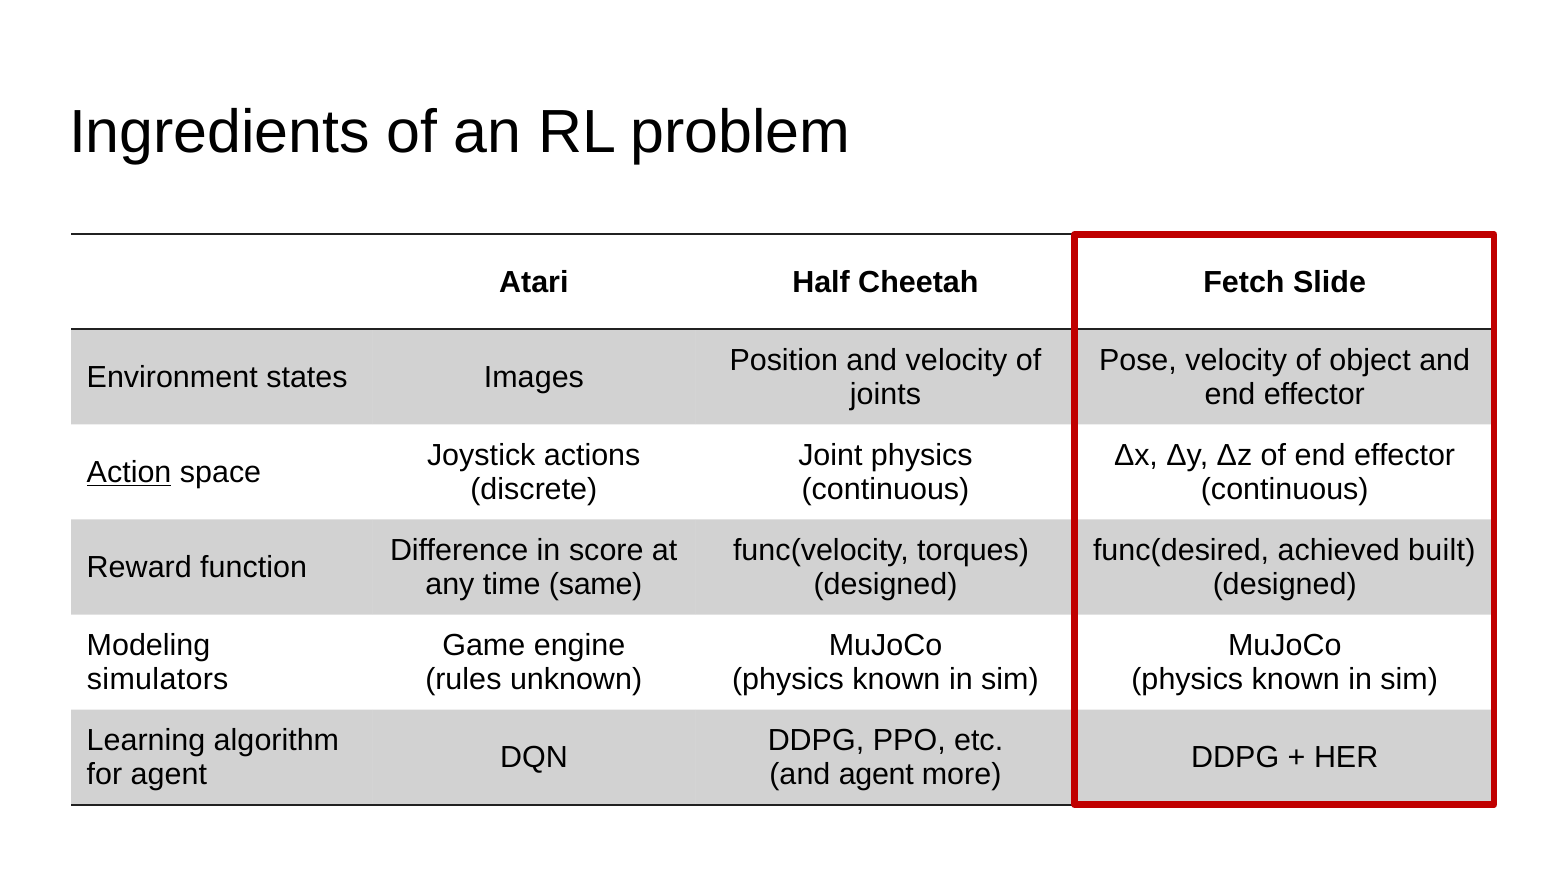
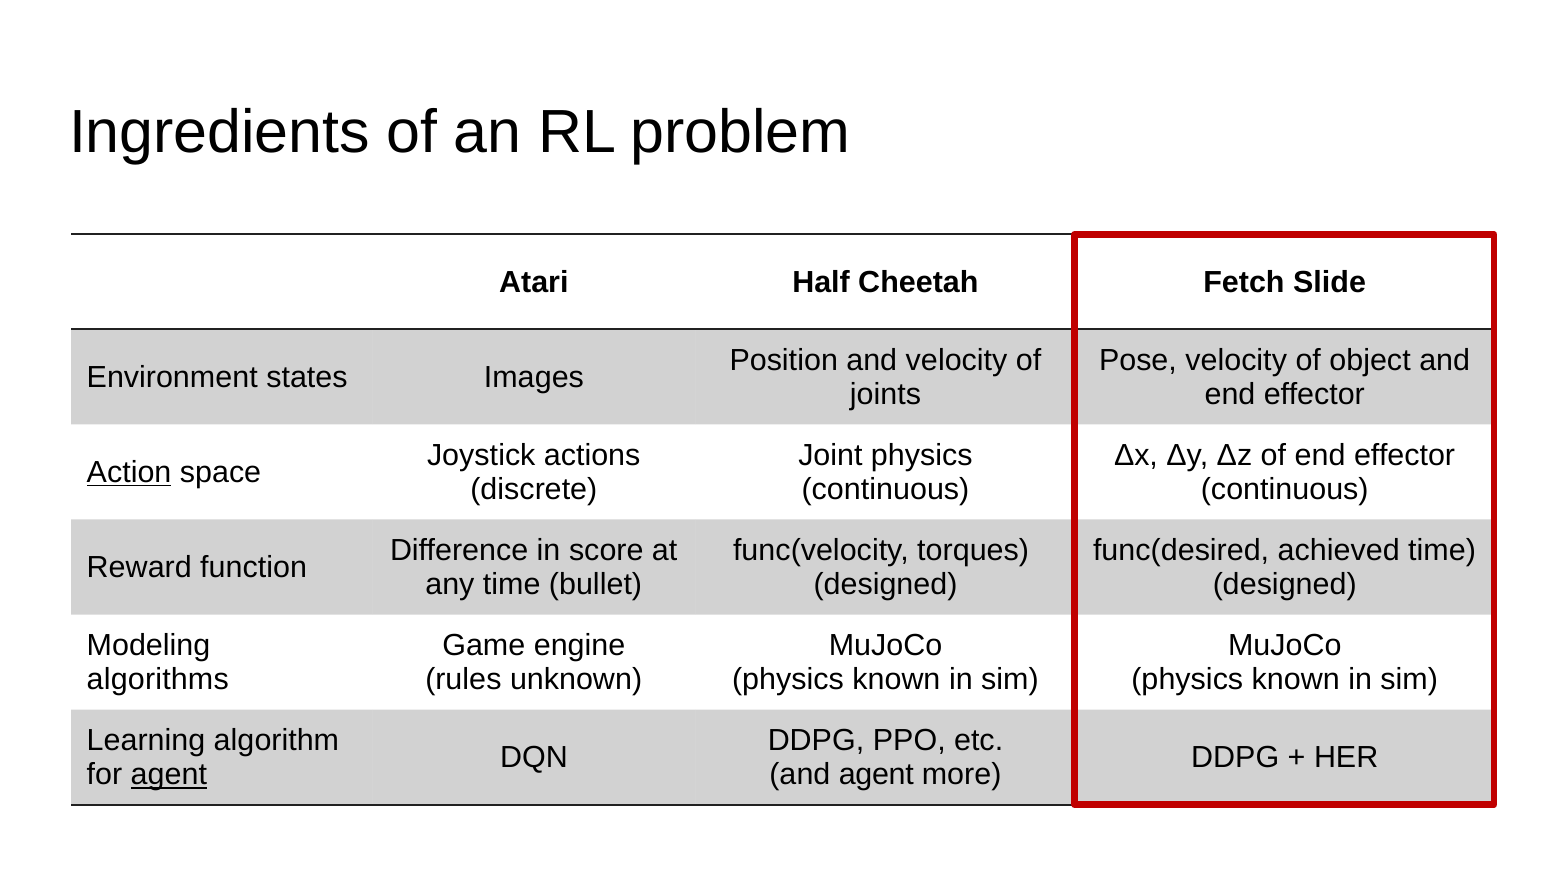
achieved built: built -> time (1442, 550)
same: same -> bullet (596, 585)
simulators: simulators -> algorithms (158, 680)
agent underline: none -> present (169, 775)
